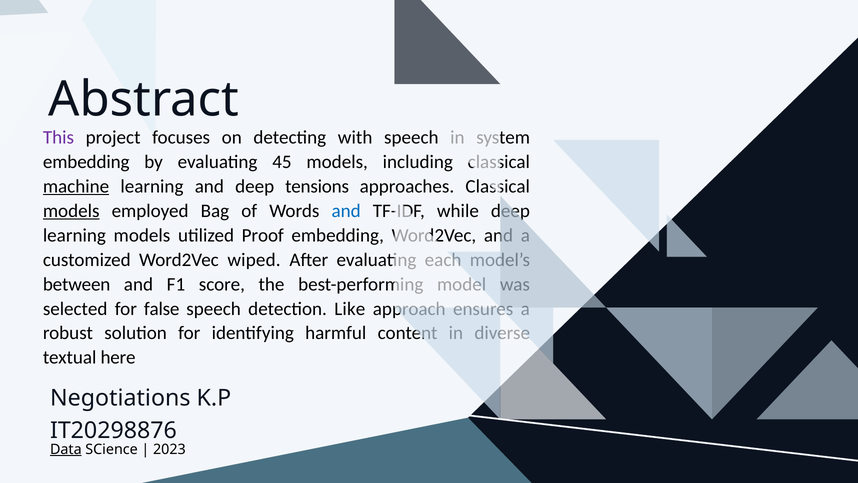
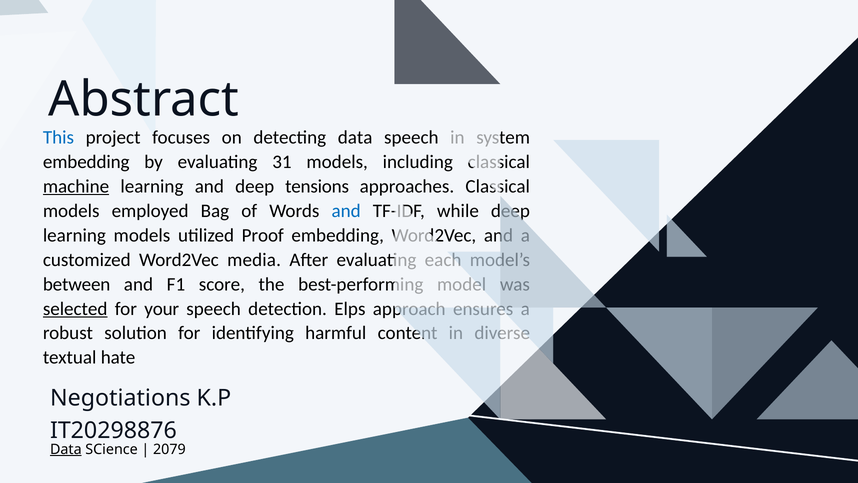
This colour: purple -> blue (58, 137)
detecting with: with -> data (355, 137)
45: 45 -> 31 (282, 162)
models underline: present -> none (71, 211)
wiped: wiped -> media (254, 260)
selected underline: none -> present (75, 308)
false: false -> your (162, 308)
Like: Like -> Elps (350, 308)
here: here -> hate (118, 357)
2023: 2023 -> 2079 (169, 449)
